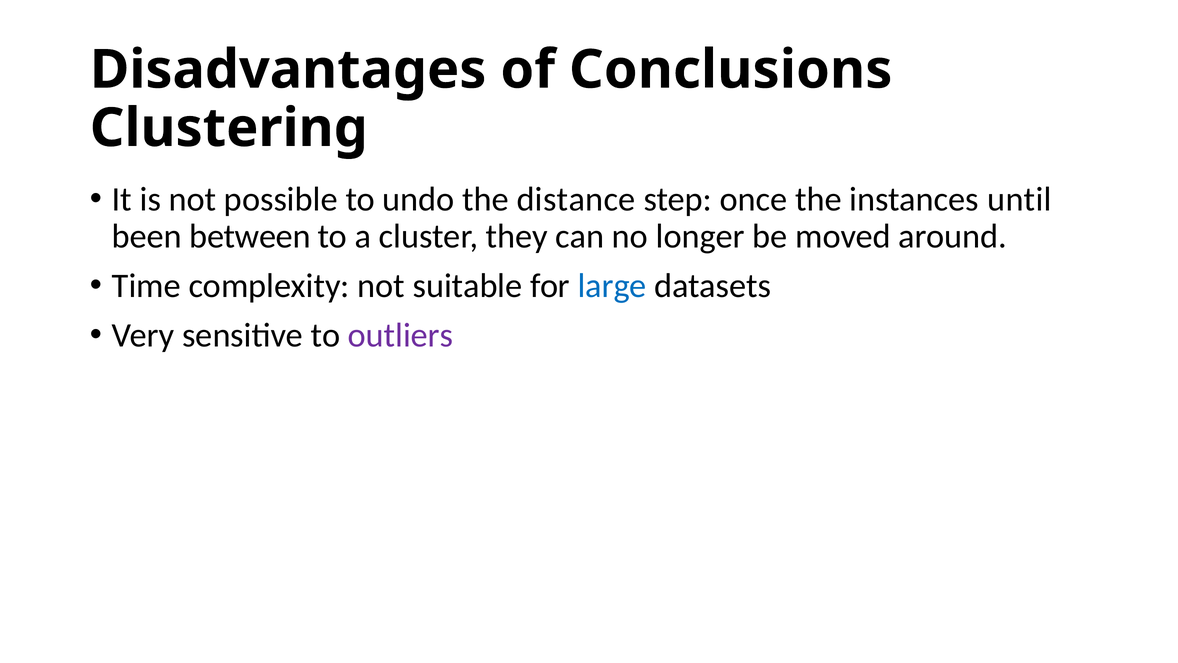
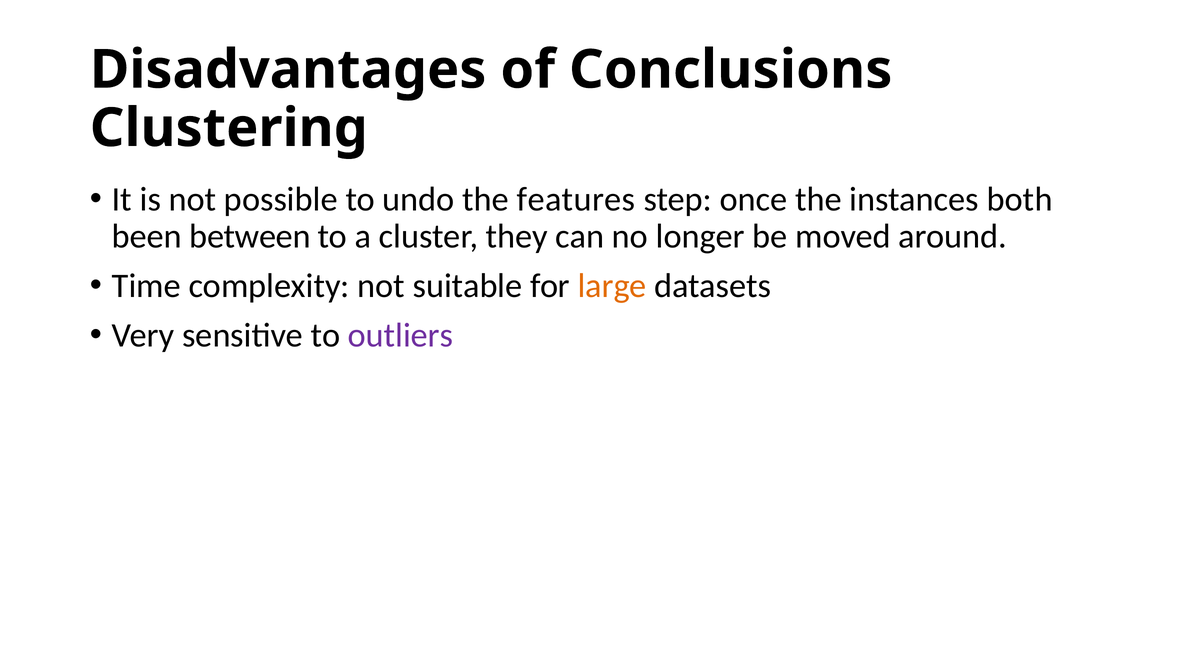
distance: distance -> features (576, 199)
until: until -> both (1020, 199)
large colour: blue -> orange (612, 286)
